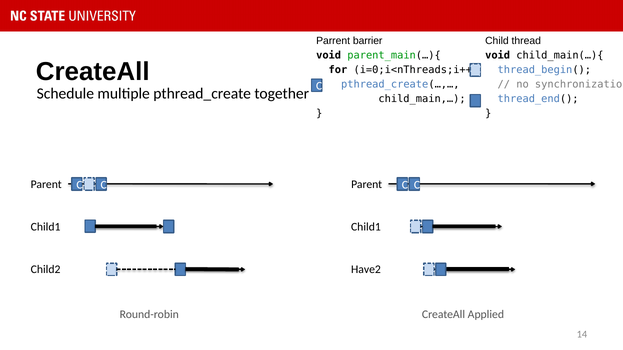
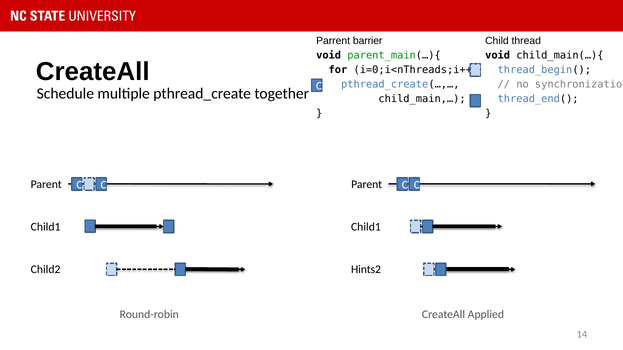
Have2: Have2 -> Hints2 (366, 270)
